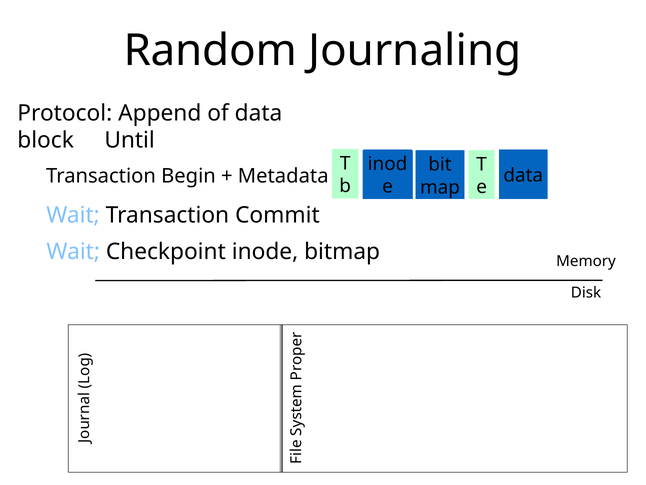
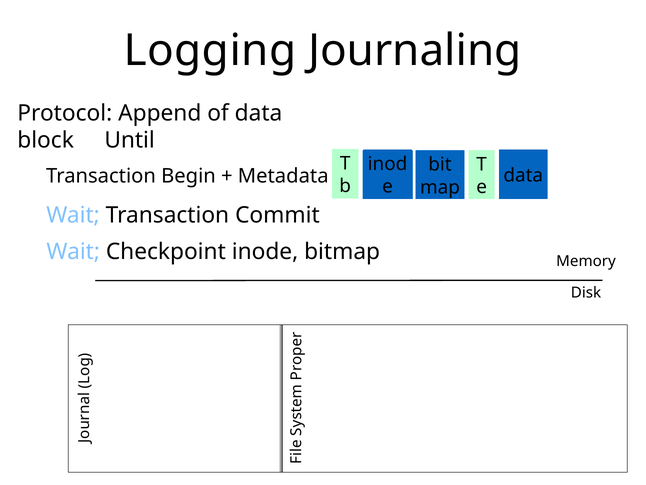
Random: Random -> Logging (210, 50)
